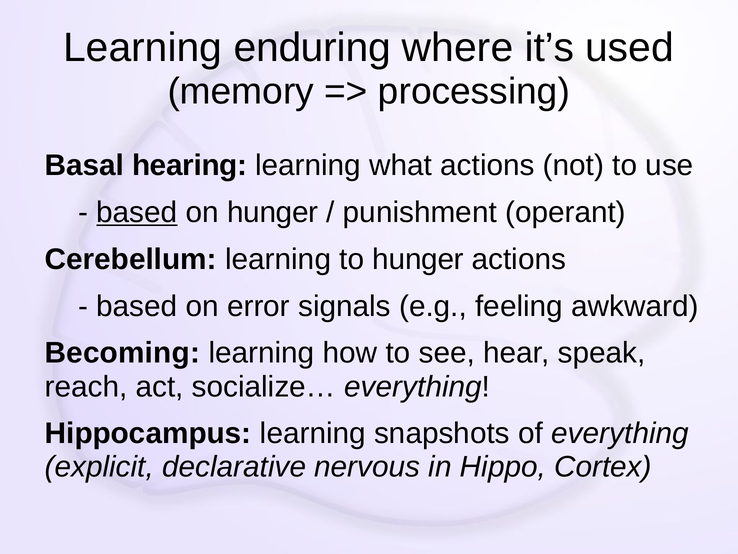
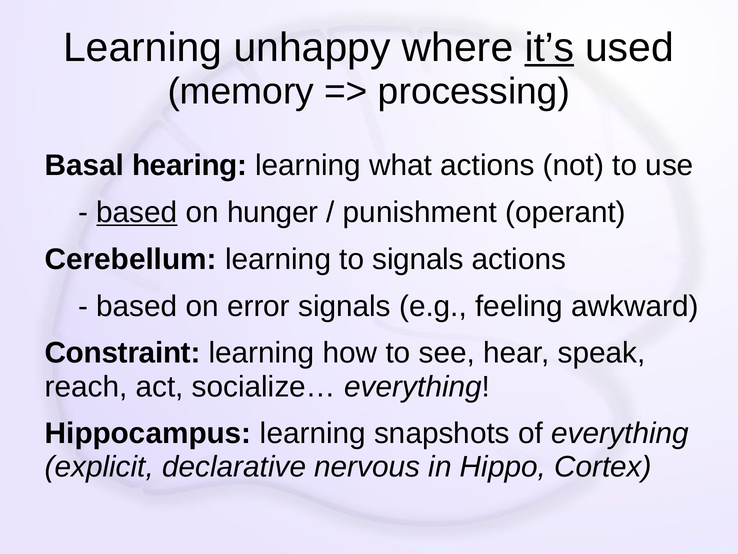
enduring: enduring -> unhappy (312, 48)
it’s underline: none -> present (549, 48)
to hunger: hunger -> signals (418, 259)
Becoming: Becoming -> Constraint (123, 353)
